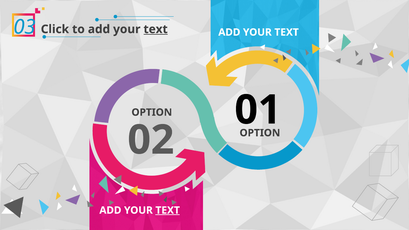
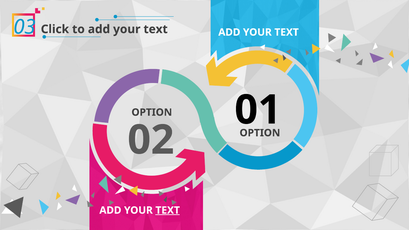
text underline: present -> none (156, 29)
